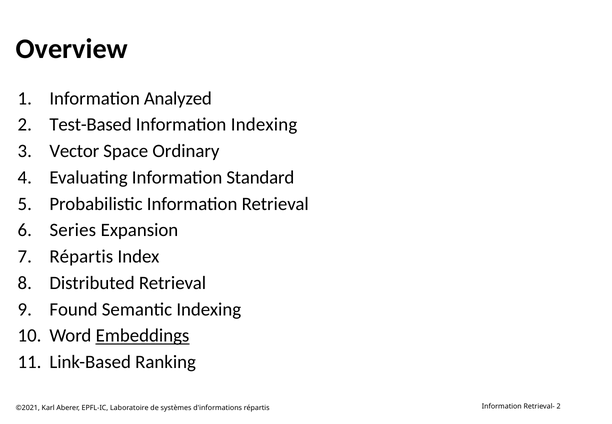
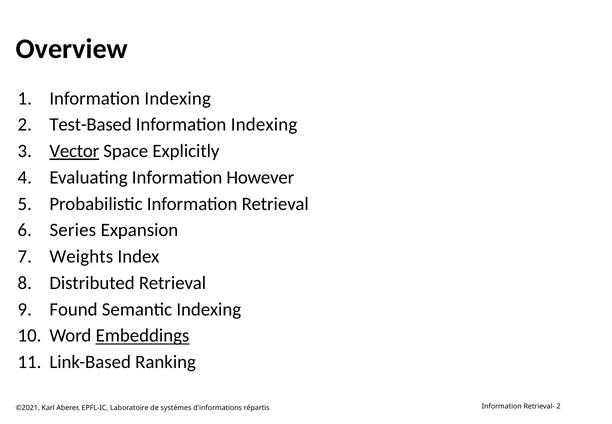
Analyzed: Analyzed -> Indexing (178, 98)
Vector underline: none -> present (74, 151)
Ordinary: Ordinary -> Explicitly (186, 151)
Standard: Standard -> However (260, 177)
Répartis: Répartis -> Weights (81, 256)
